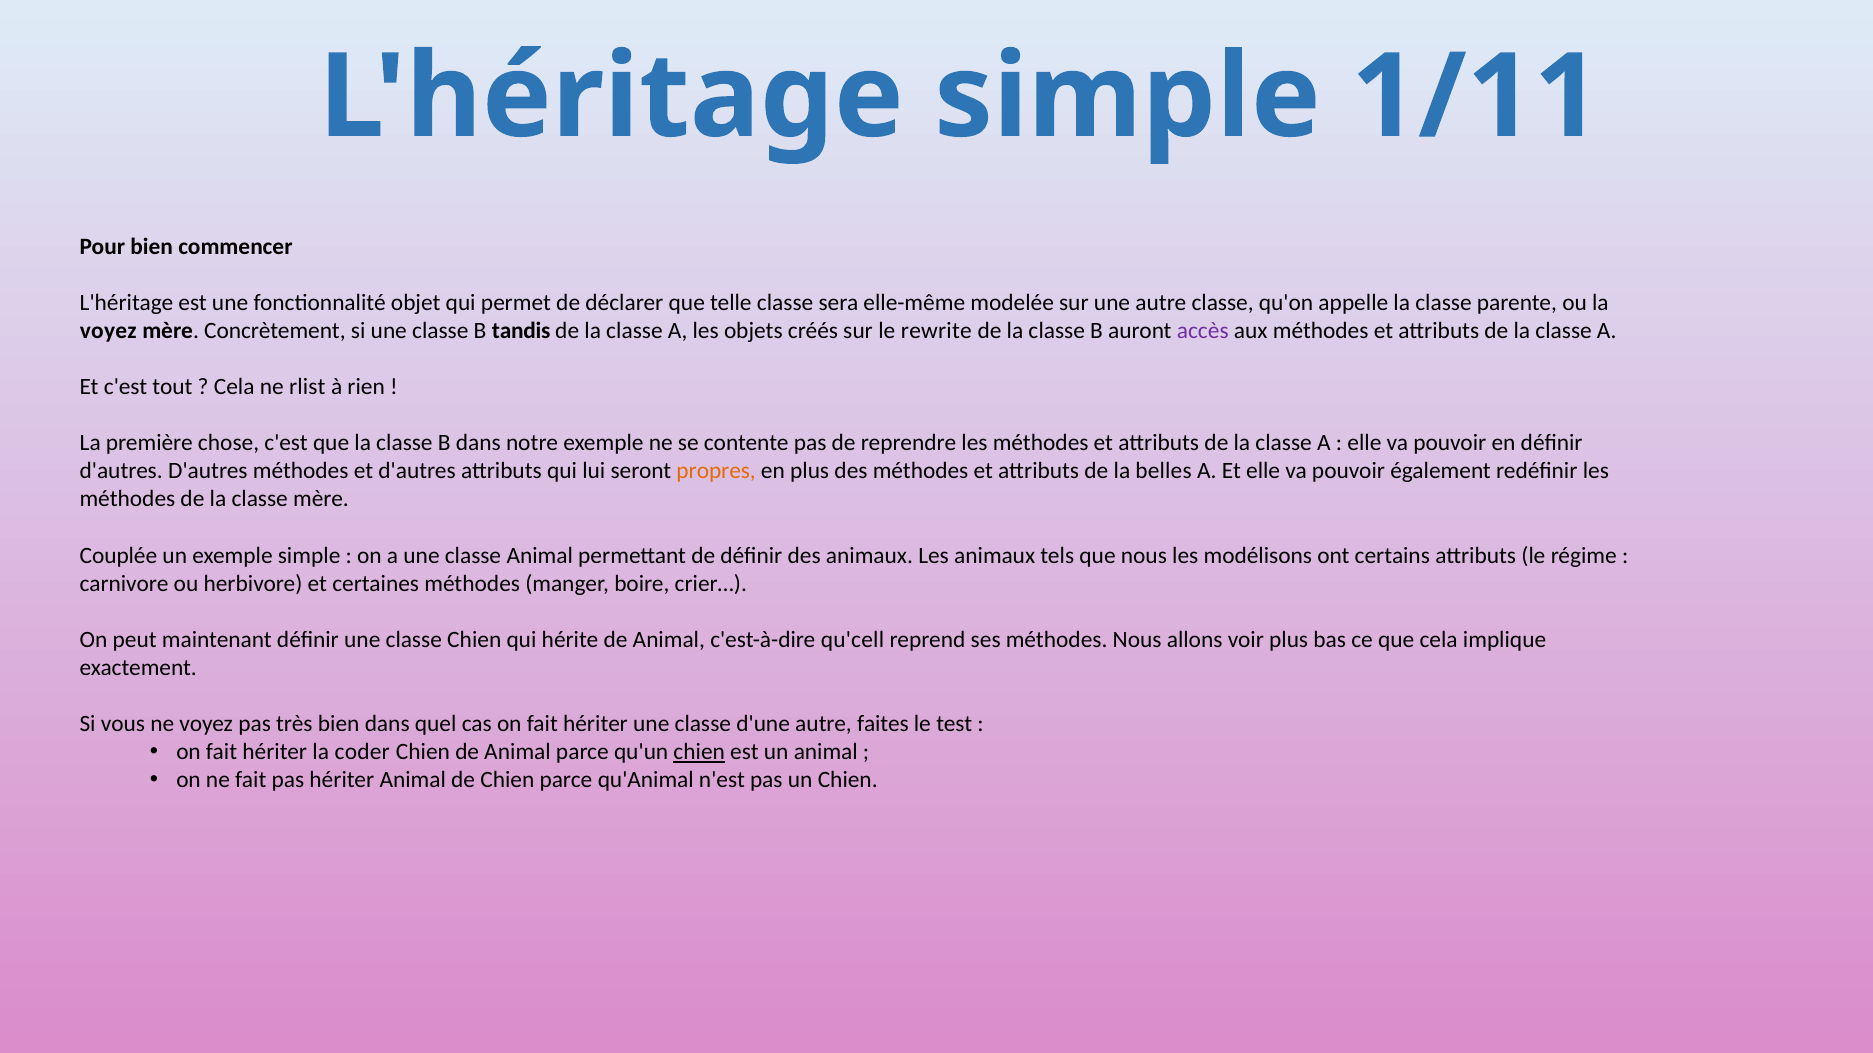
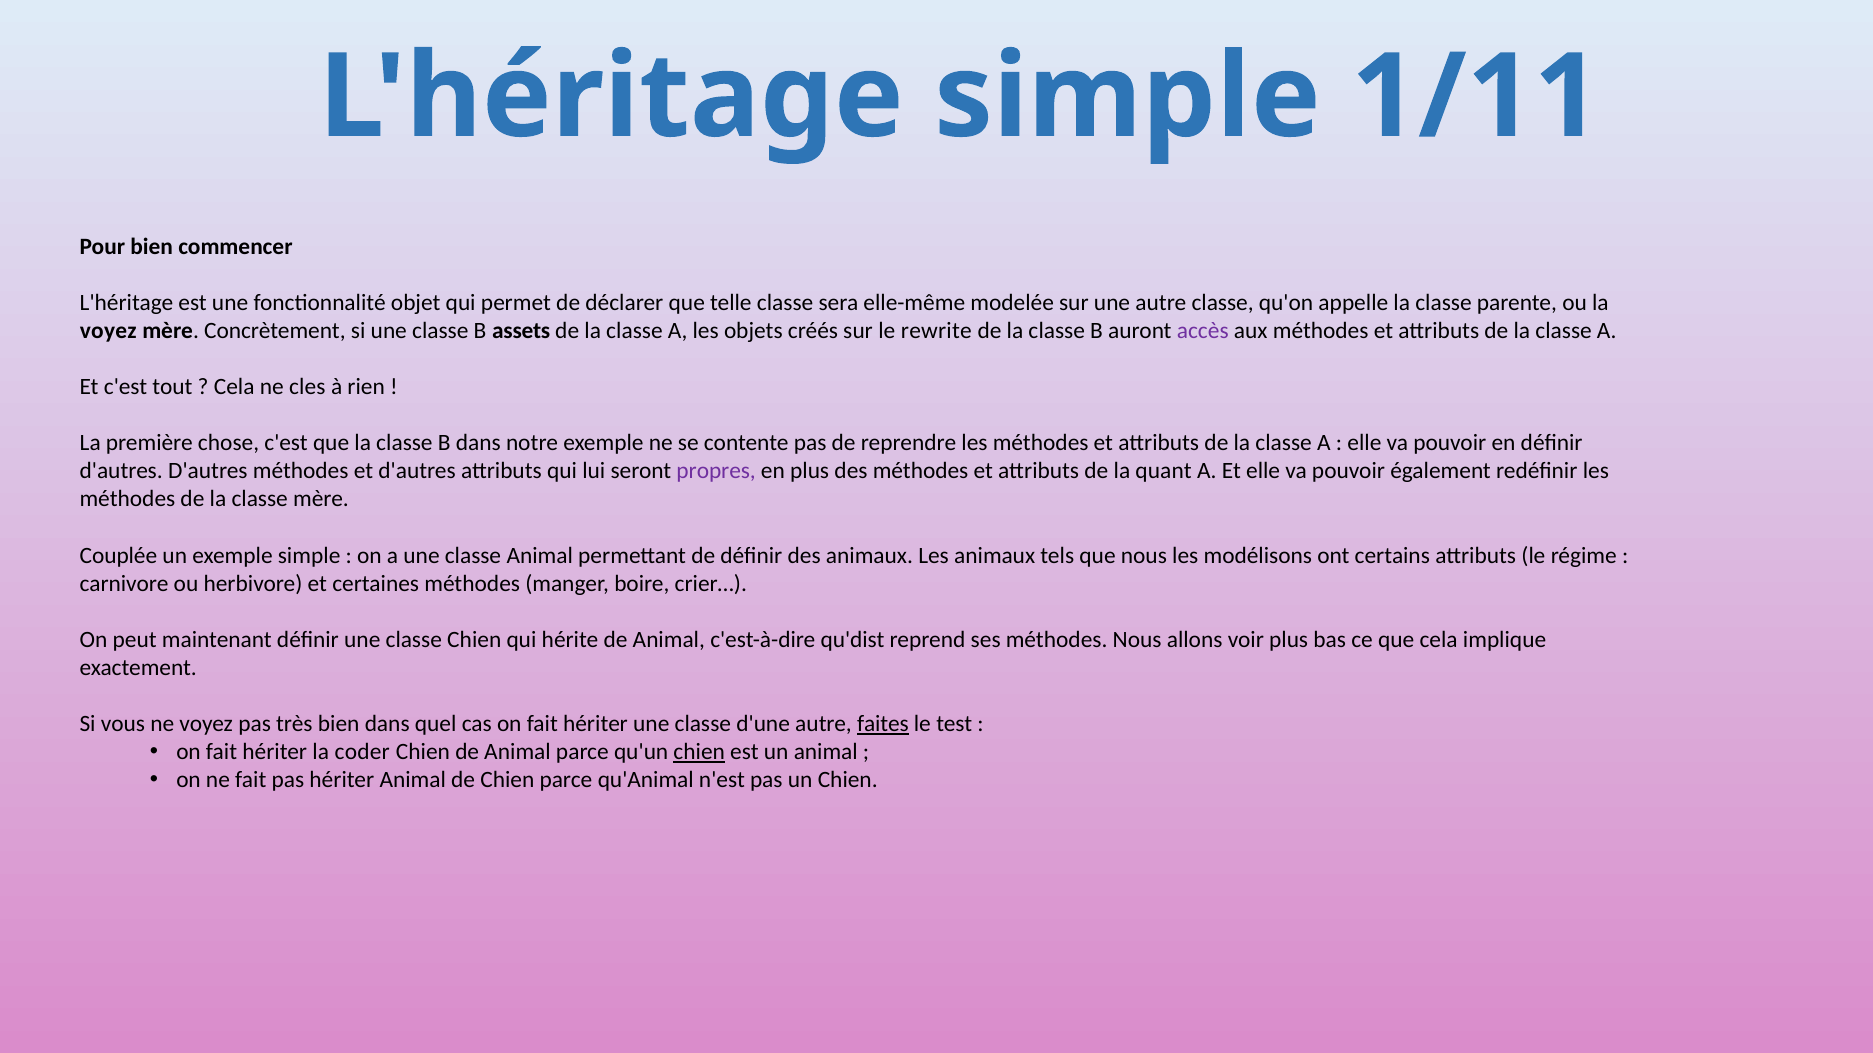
tandis: tandis -> assets (521, 331)
rlist: rlist -> cles (307, 387)
propres colour: orange -> purple (716, 471)
belles: belles -> quant (1164, 471)
qu'cell: qu'cell -> qu'dist (853, 640)
faites underline: none -> present (883, 724)
